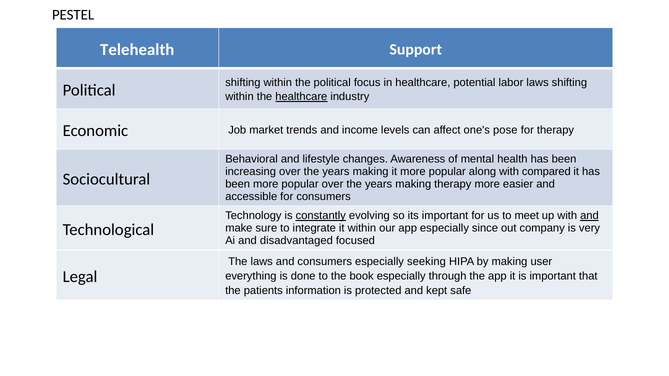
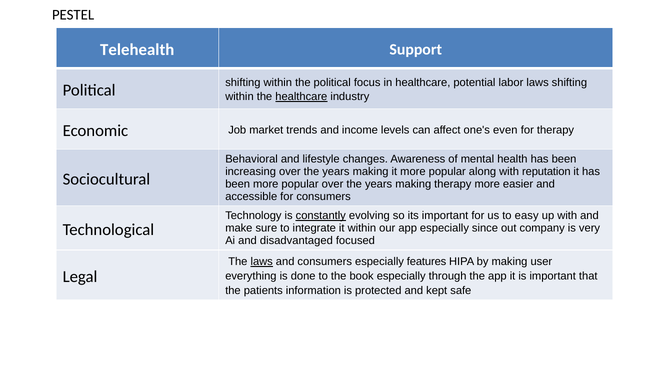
pose: pose -> even (505, 130)
compared: compared -> reputation (546, 172)
meet: meet -> easy (527, 216)
and underline: present -> none (589, 216)
laws underline: none -> present (262, 262)
seeking: seeking -> features (427, 262)
